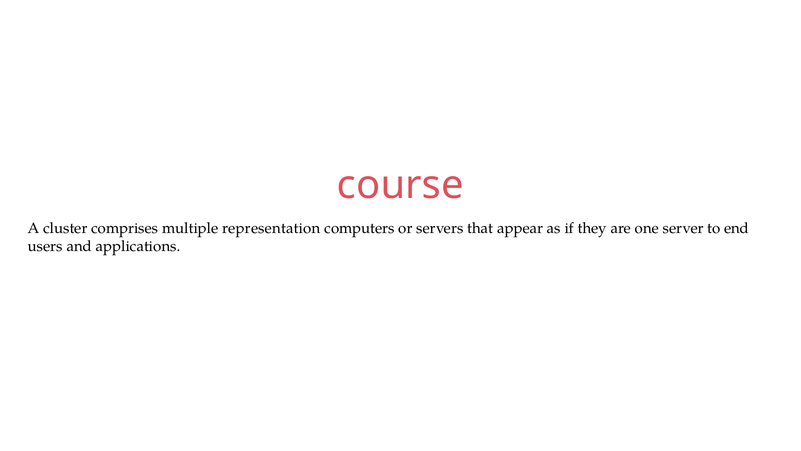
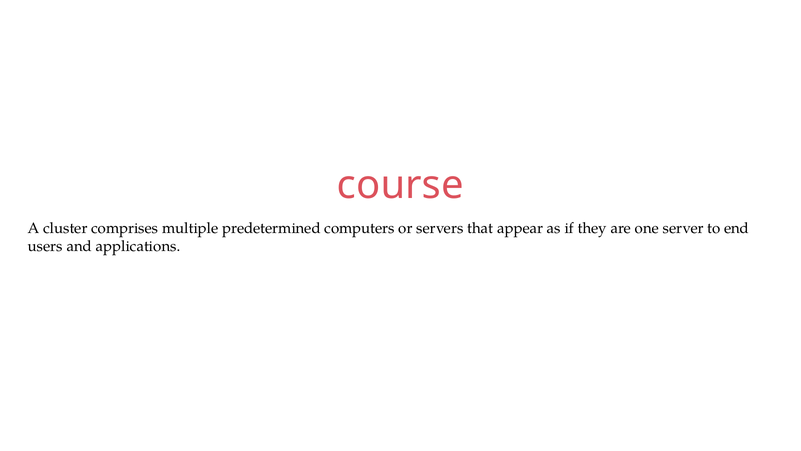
representation: representation -> predetermined (271, 228)
